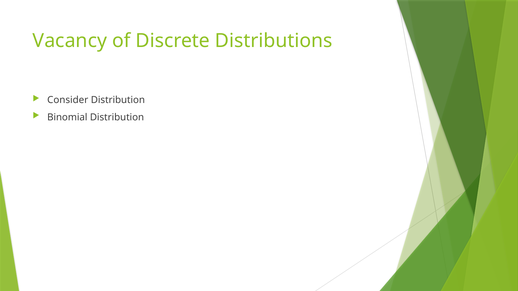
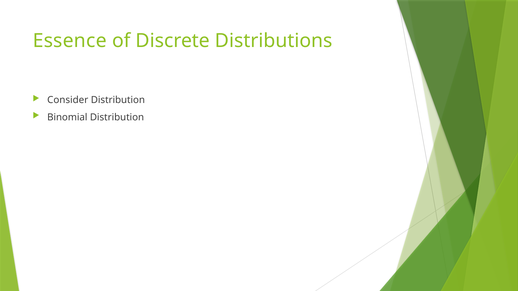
Vacancy: Vacancy -> Essence (70, 41)
